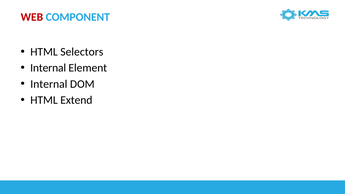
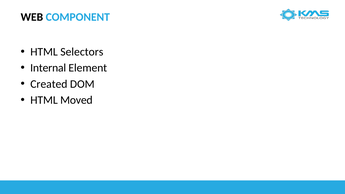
WEB colour: red -> black (32, 17)
Internal: Internal -> Created (49, 84)
Extend: Extend -> Moved (76, 100)
